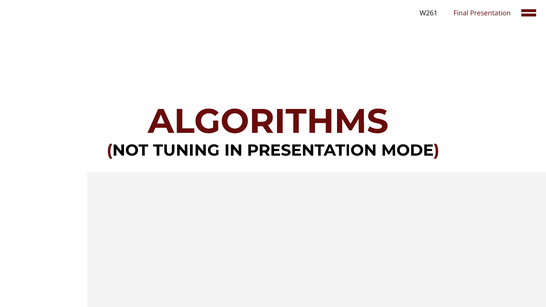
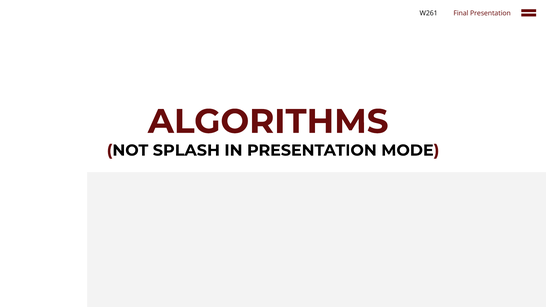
TUNING: TUNING -> SPLASH (186, 150)
